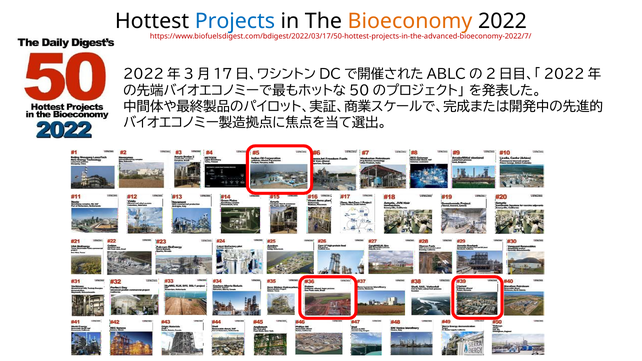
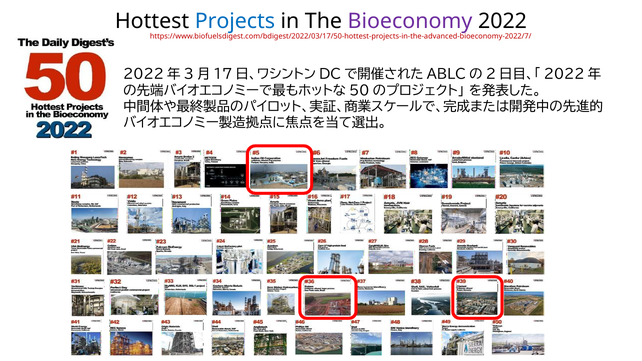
Bioeconomy colour: orange -> purple (410, 21)
